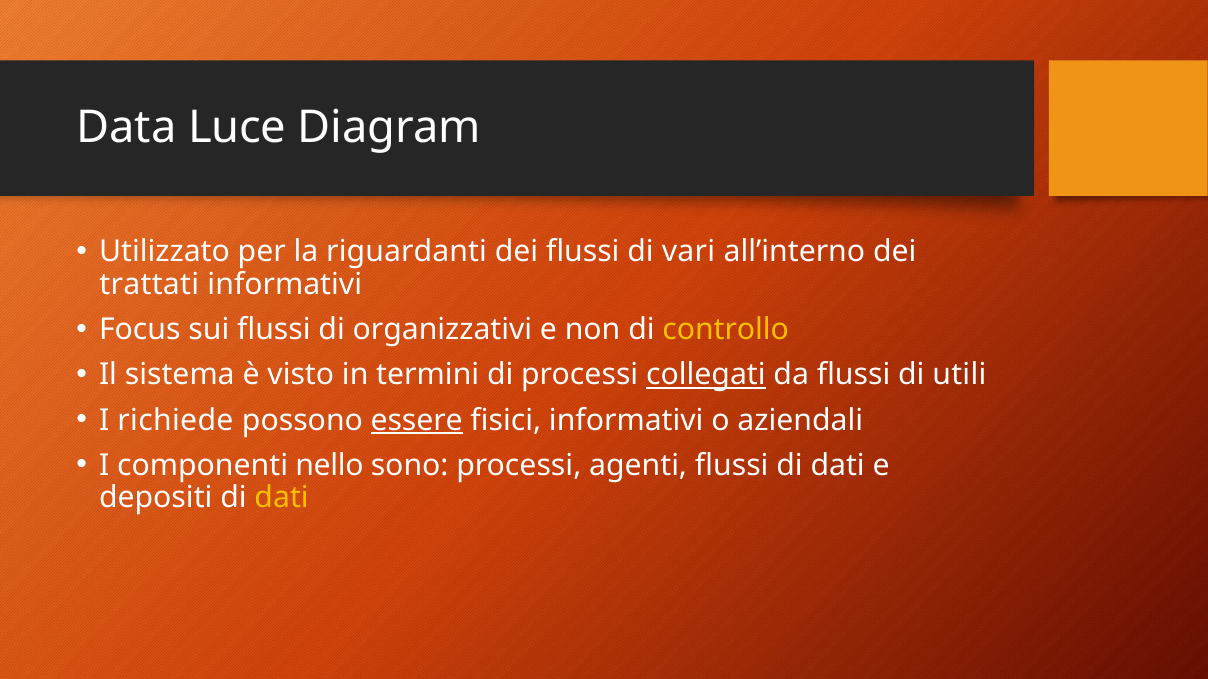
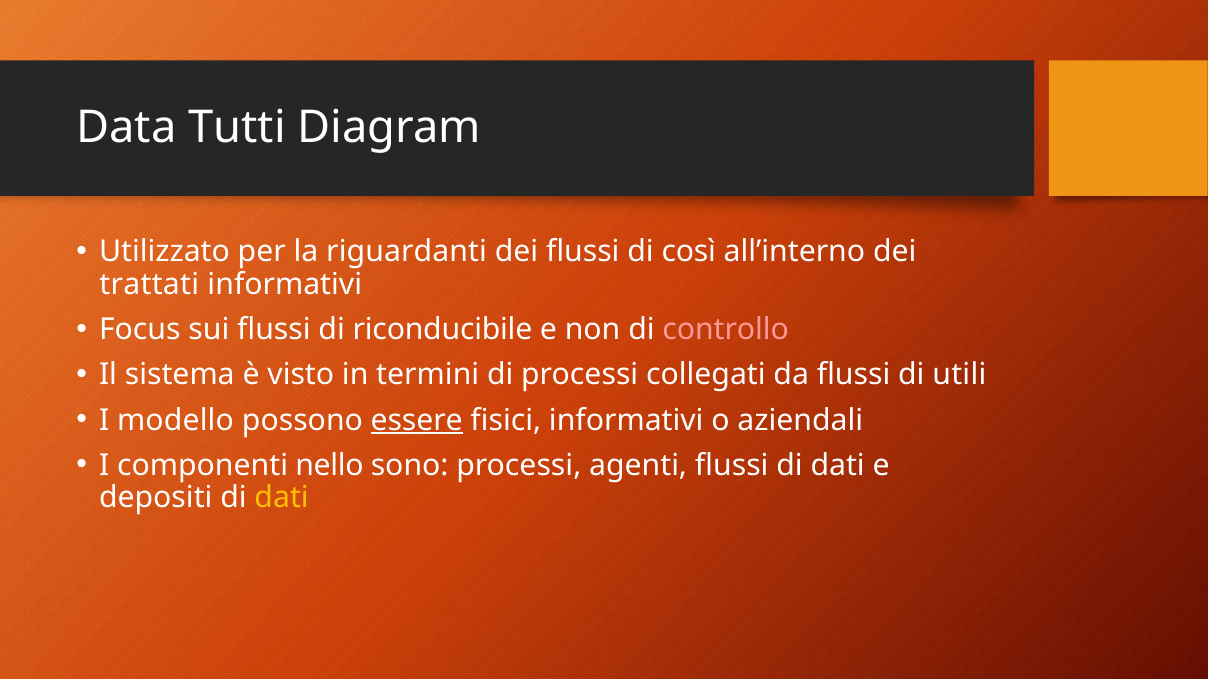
Luce: Luce -> Tutti (237, 128)
vari: vari -> così (689, 252)
organizzativi: organizzativi -> riconducibile (443, 330)
controllo colour: yellow -> pink (726, 330)
collegati underline: present -> none (706, 375)
richiede: richiede -> modello (176, 420)
